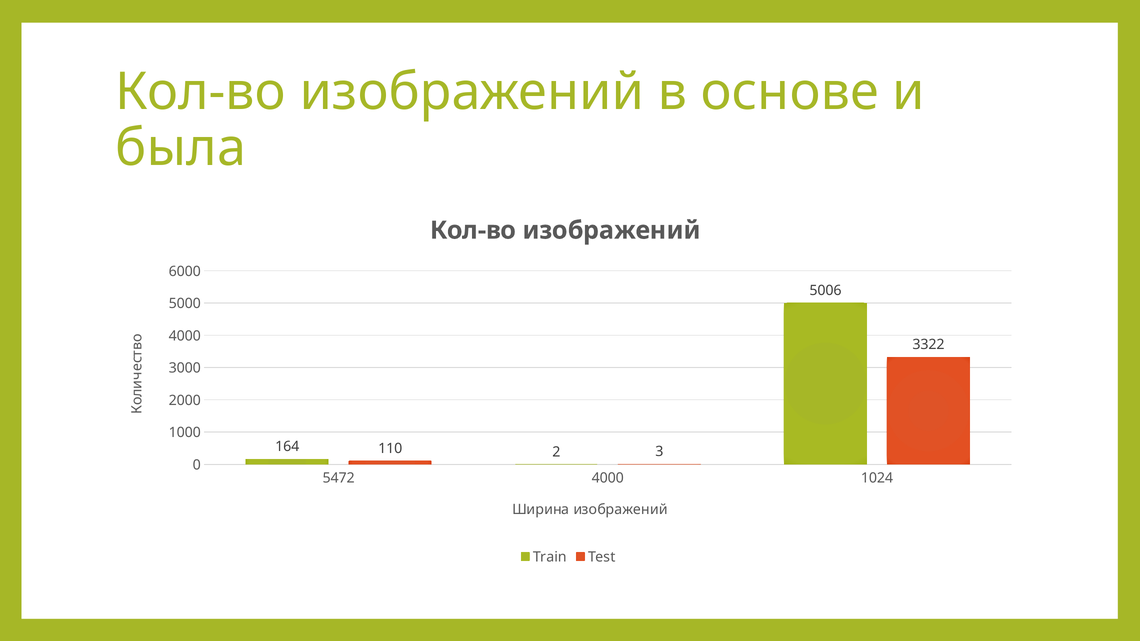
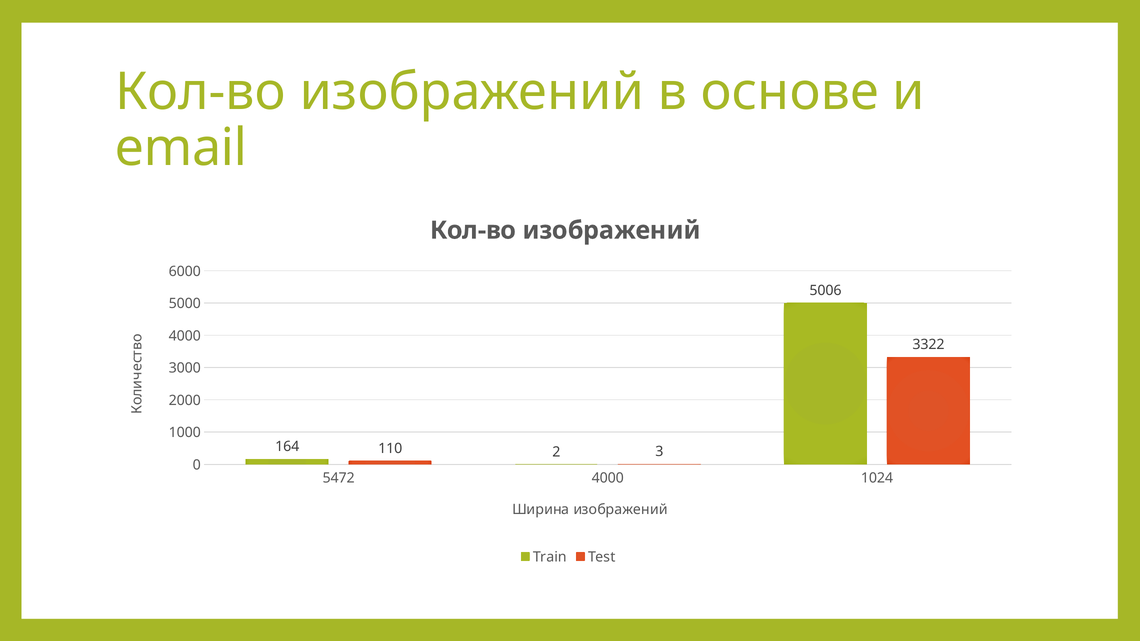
была: была -> email (181, 148)
